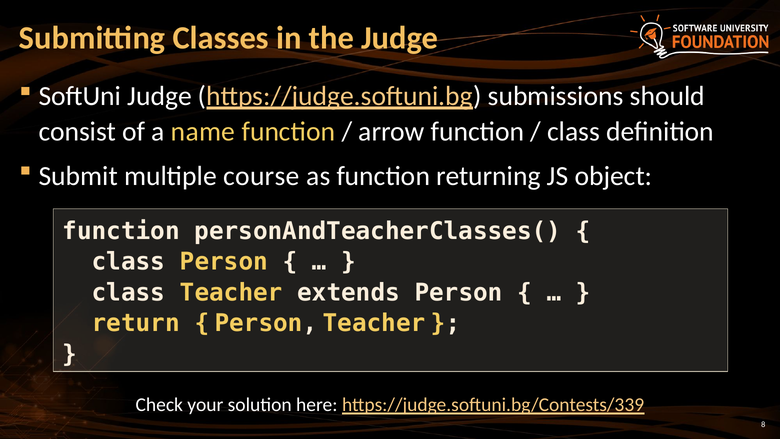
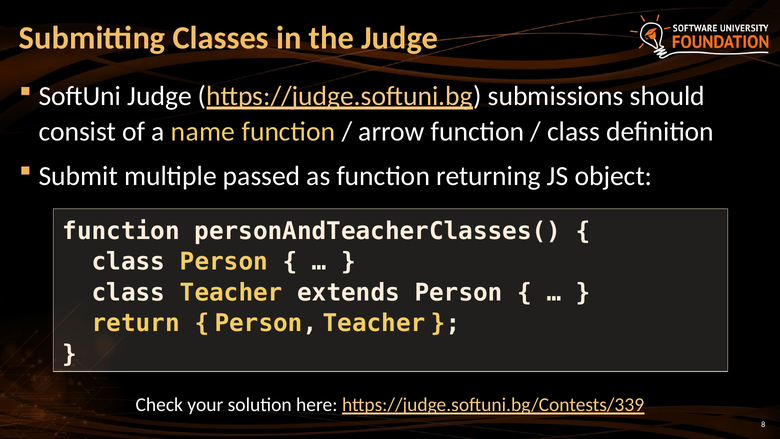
course: course -> passed (262, 176)
